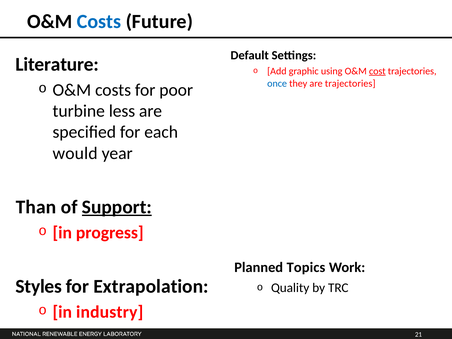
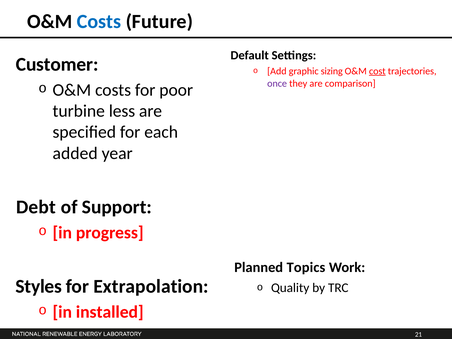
Literature: Literature -> Customer (57, 64)
using: using -> sizing (332, 71)
once colour: blue -> purple (277, 83)
are trajectories: trajectories -> comparison (350, 83)
would: would -> added (75, 153)
Than: Than -> Debt (36, 207)
Support underline: present -> none (117, 207)
industry: industry -> installed (110, 312)
